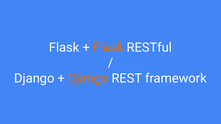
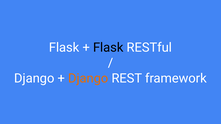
Flask colour: orange -> black (108, 48)
